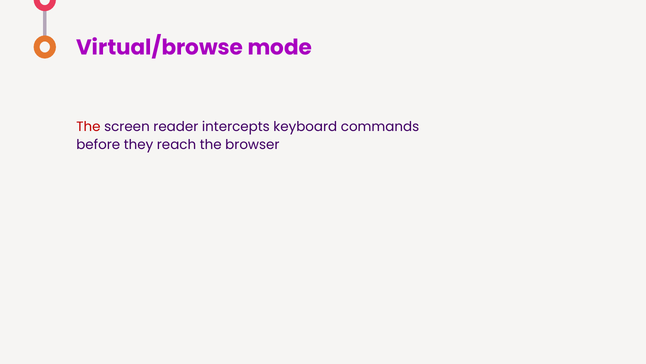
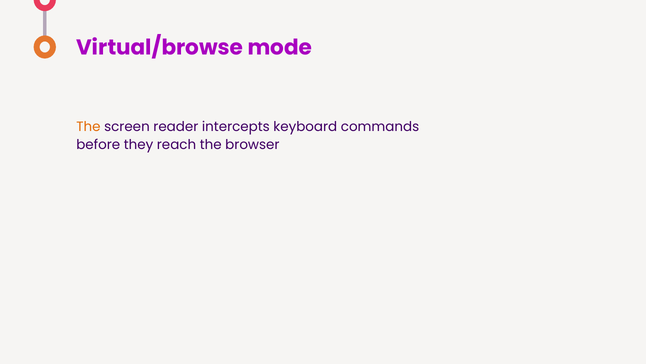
The colour: red -> orange (88, 127)
